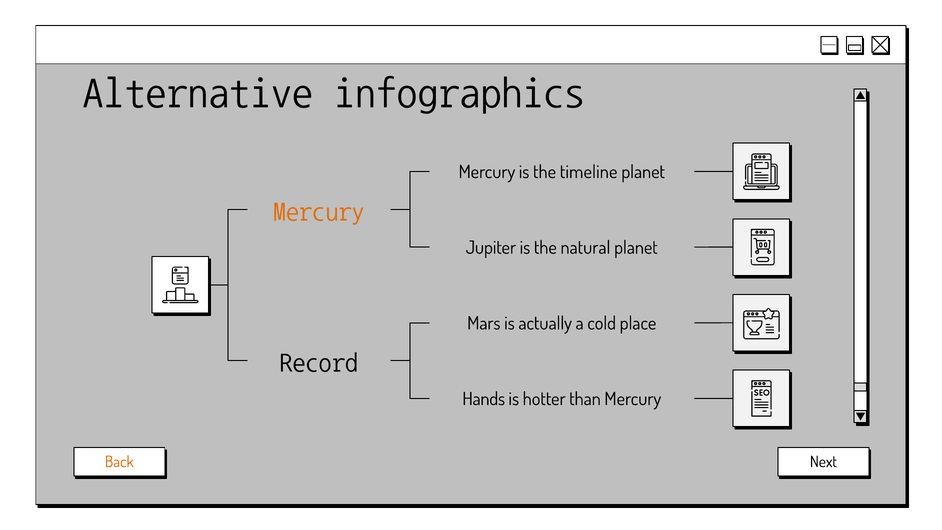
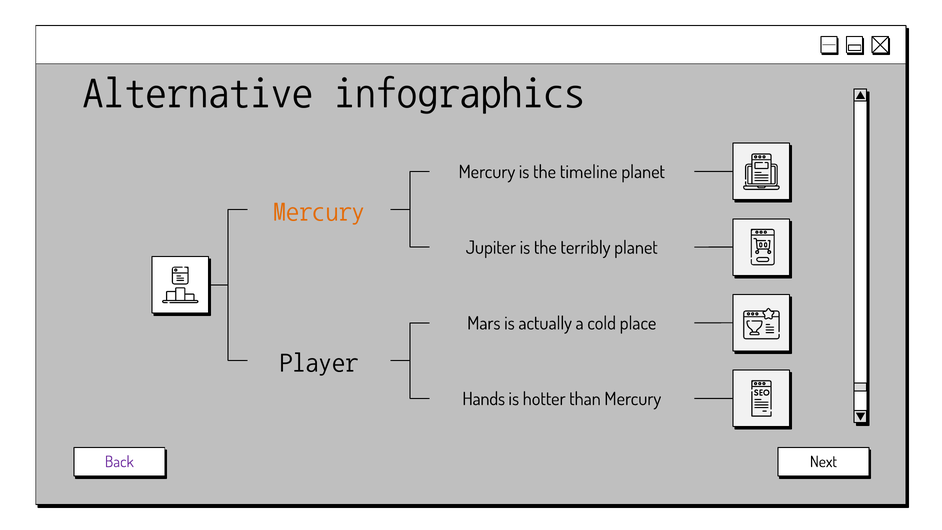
natural: natural -> terribly (585, 248)
Record: Record -> Player (319, 362)
Back colour: orange -> purple (119, 462)
